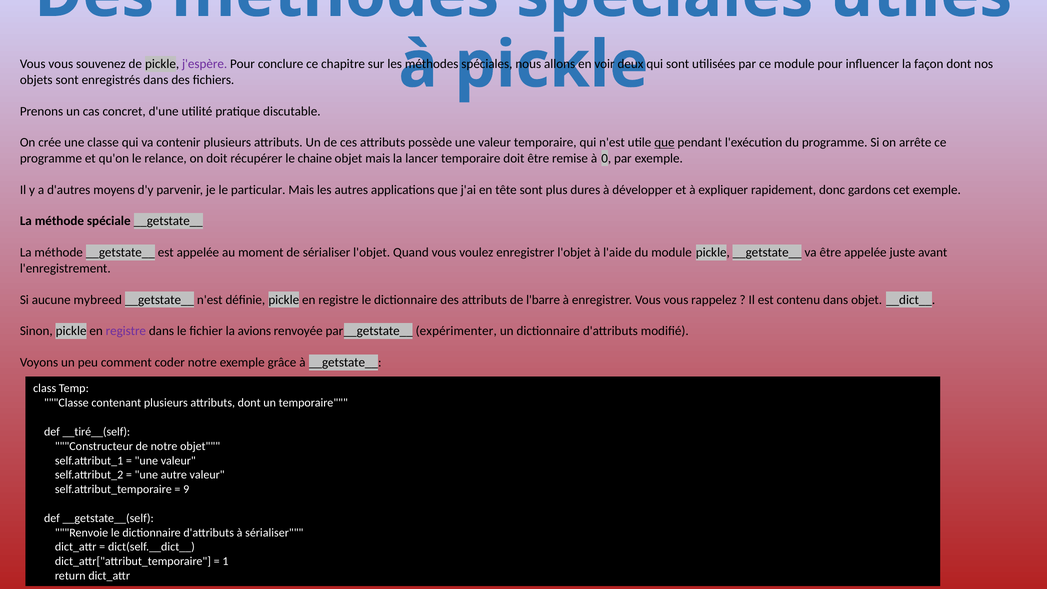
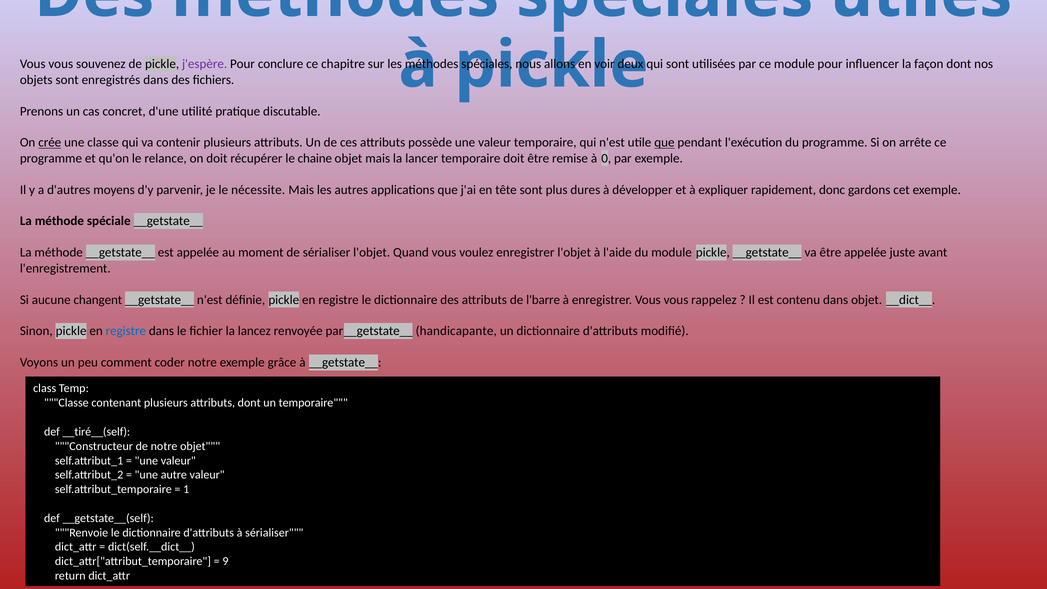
crée underline: none -> present (50, 143)
particular: particular -> nécessite (258, 190)
mybreed: mybreed -> changent (98, 300)
registre colour: purple -> blue (126, 331)
avions: avions -> lancez (254, 331)
expérimenter: expérimenter -> handicapante (456, 331)
9: 9 -> 1 (186, 489)
1: 1 -> 9 (225, 561)
